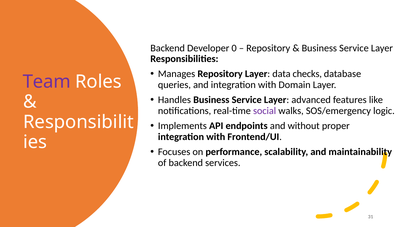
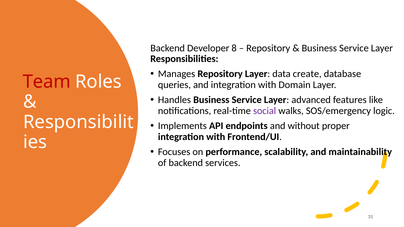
0: 0 -> 8 (234, 48)
checks: checks -> create (307, 74)
Team colour: purple -> red (47, 82)
